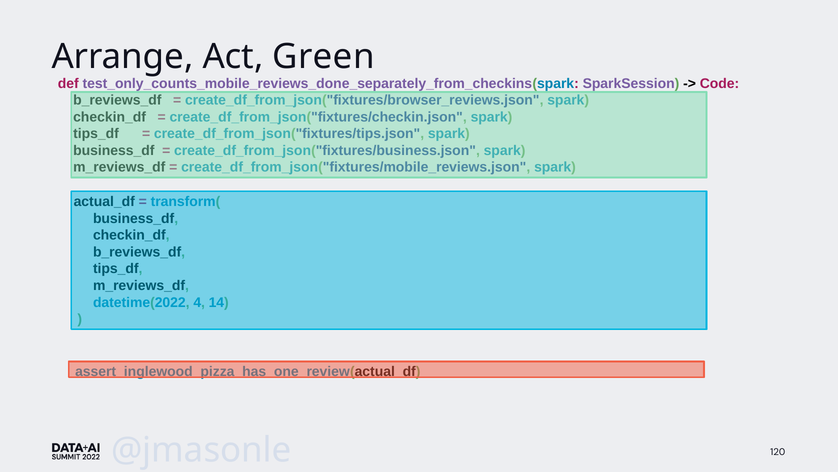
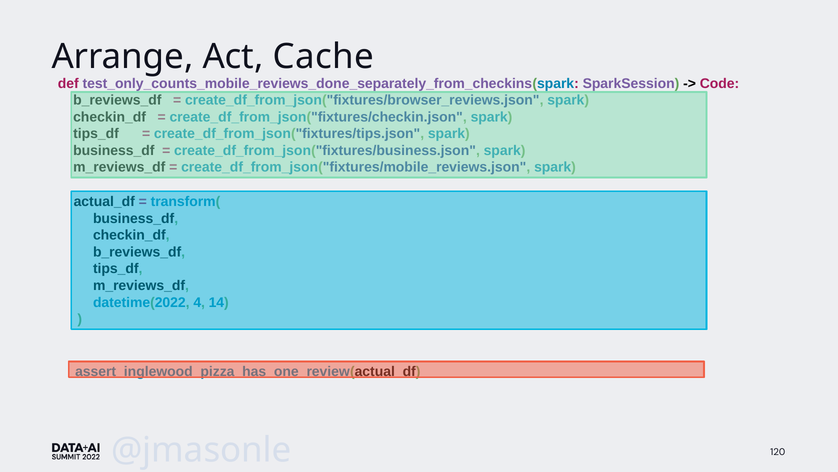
Green: Green -> Cache (324, 57)
